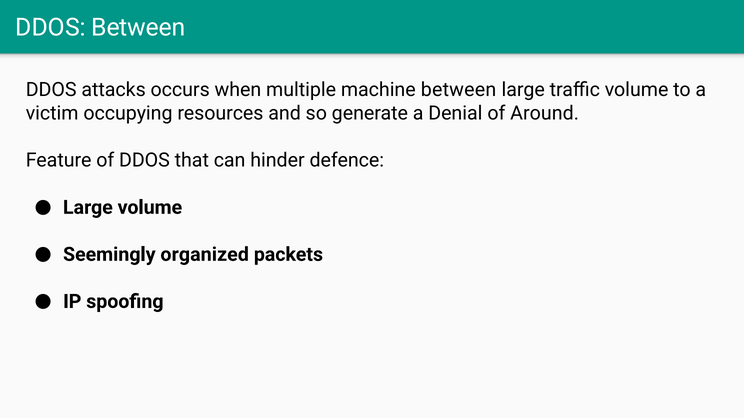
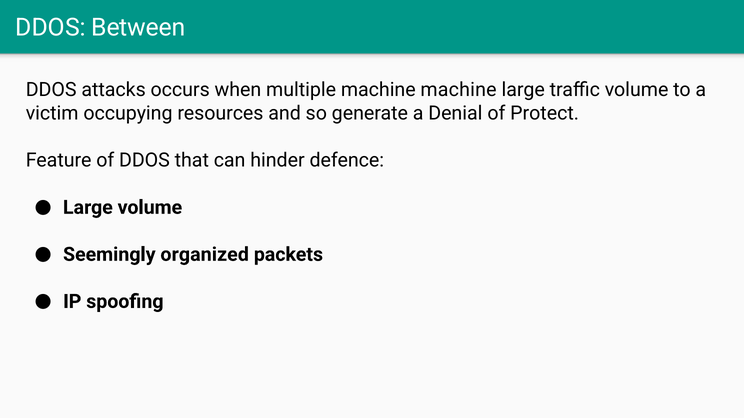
machine between: between -> machine (459, 90)
Around: Around -> Protect (545, 113)
